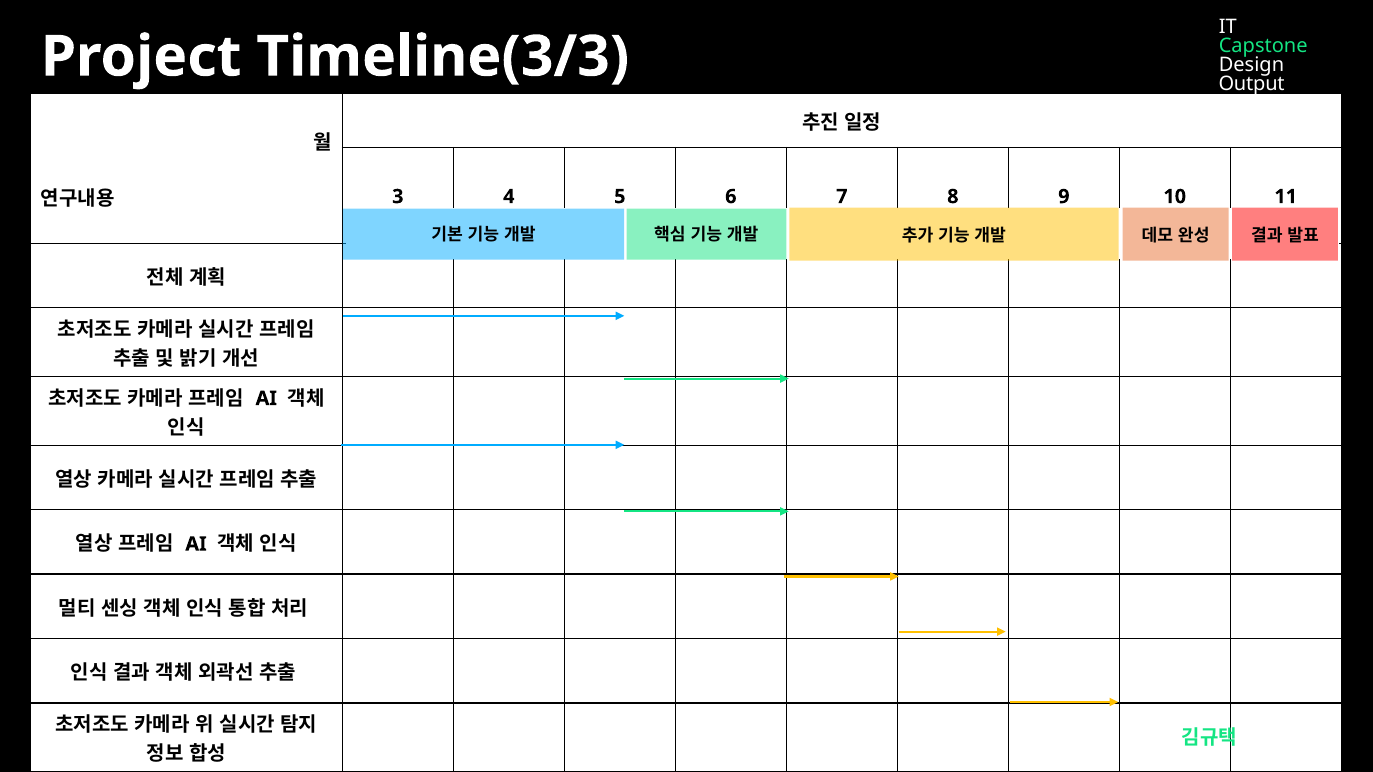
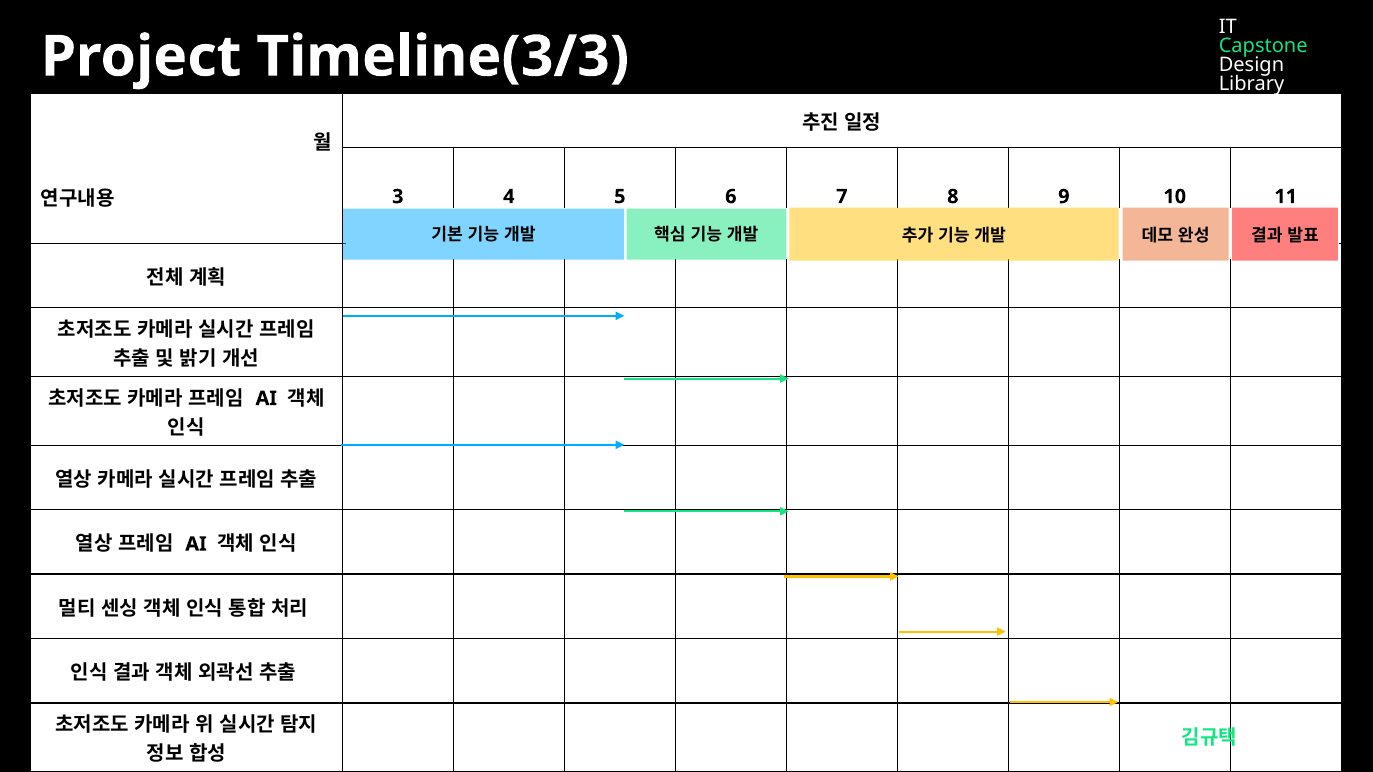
Output: Output -> Library (1252, 84)
